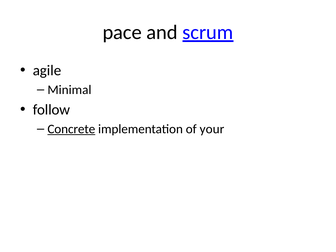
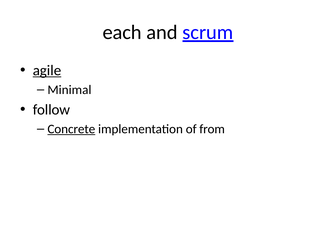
pace: pace -> each (122, 32)
agile underline: none -> present (47, 70)
your: your -> from (212, 129)
